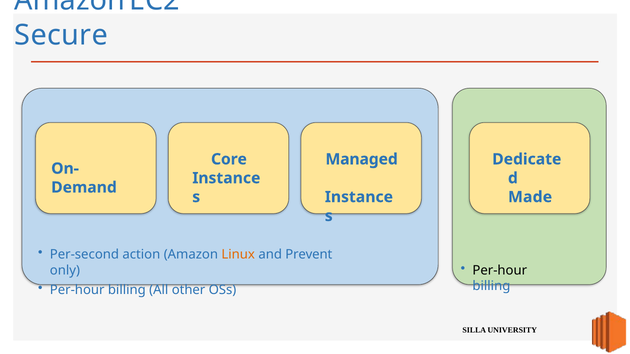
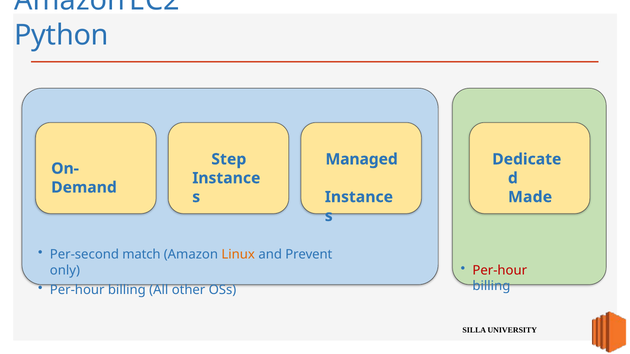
Secure: Secure -> Python (61, 35)
Core: Core -> Step (229, 159)
action: action -> match (141, 255)
Per-hour colour: black -> red (500, 271)
